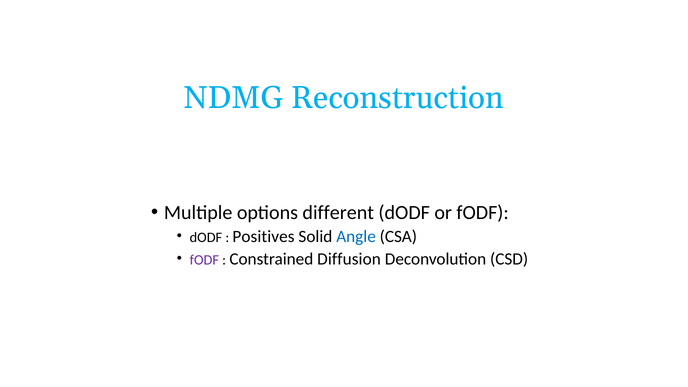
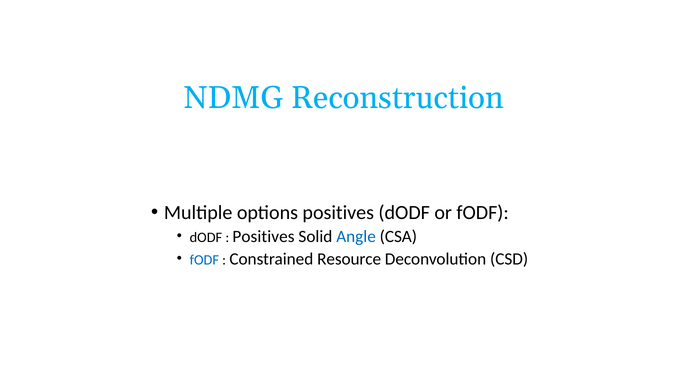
options different: different -> positives (338, 212)
fODF colour: purple -> blue (204, 260)
Diffusion: Diffusion -> Resource (349, 259)
